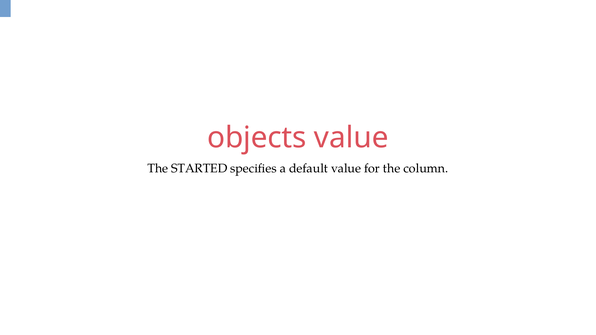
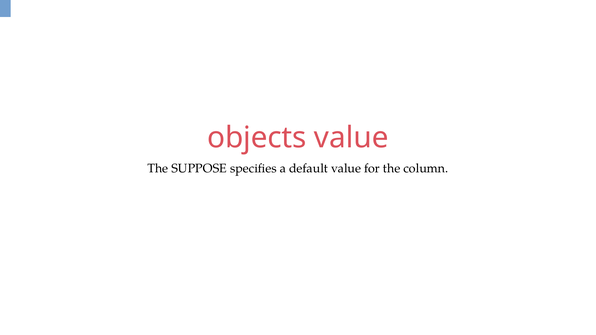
STARTED: STARTED -> SUPPOSE (199, 168)
